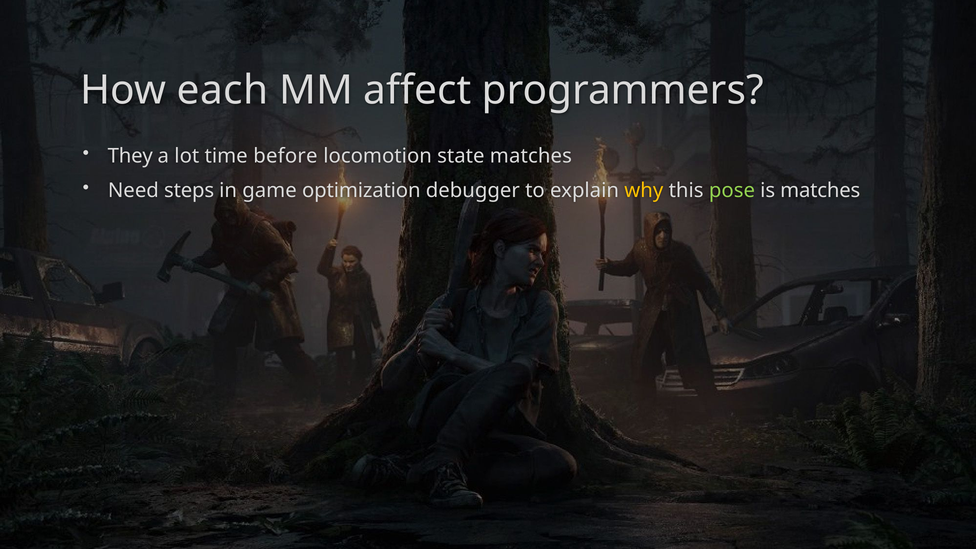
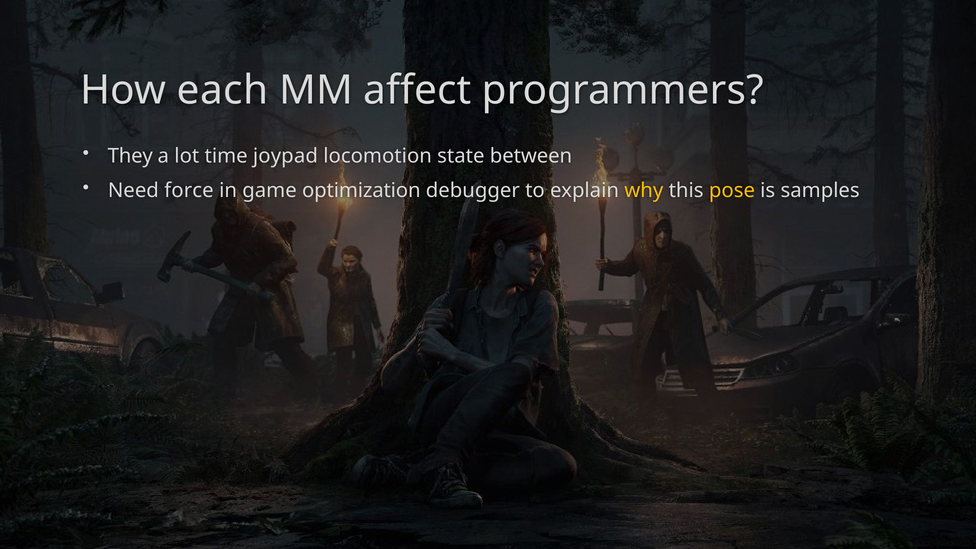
before: before -> joypad (285, 156)
state matches: matches -> between (531, 156)
steps: steps -> force (189, 191)
pose colour: light green -> yellow (732, 191)
is matches: matches -> samples (820, 191)
